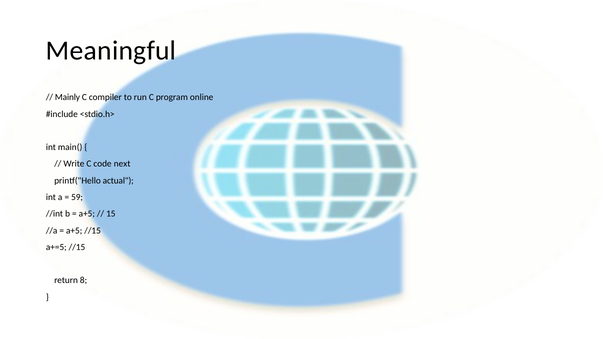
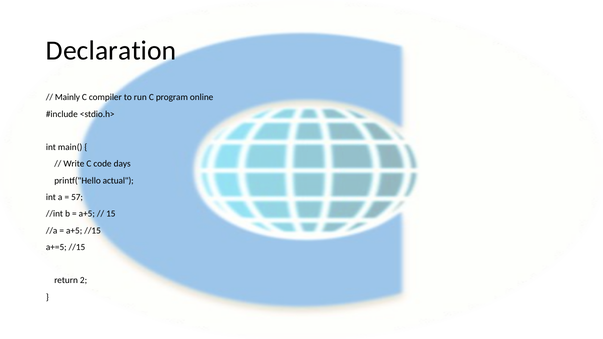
Meaningful: Meaningful -> Declaration (111, 51)
next: next -> days (122, 164)
59: 59 -> 57 (77, 197)
8: 8 -> 2 (84, 281)
